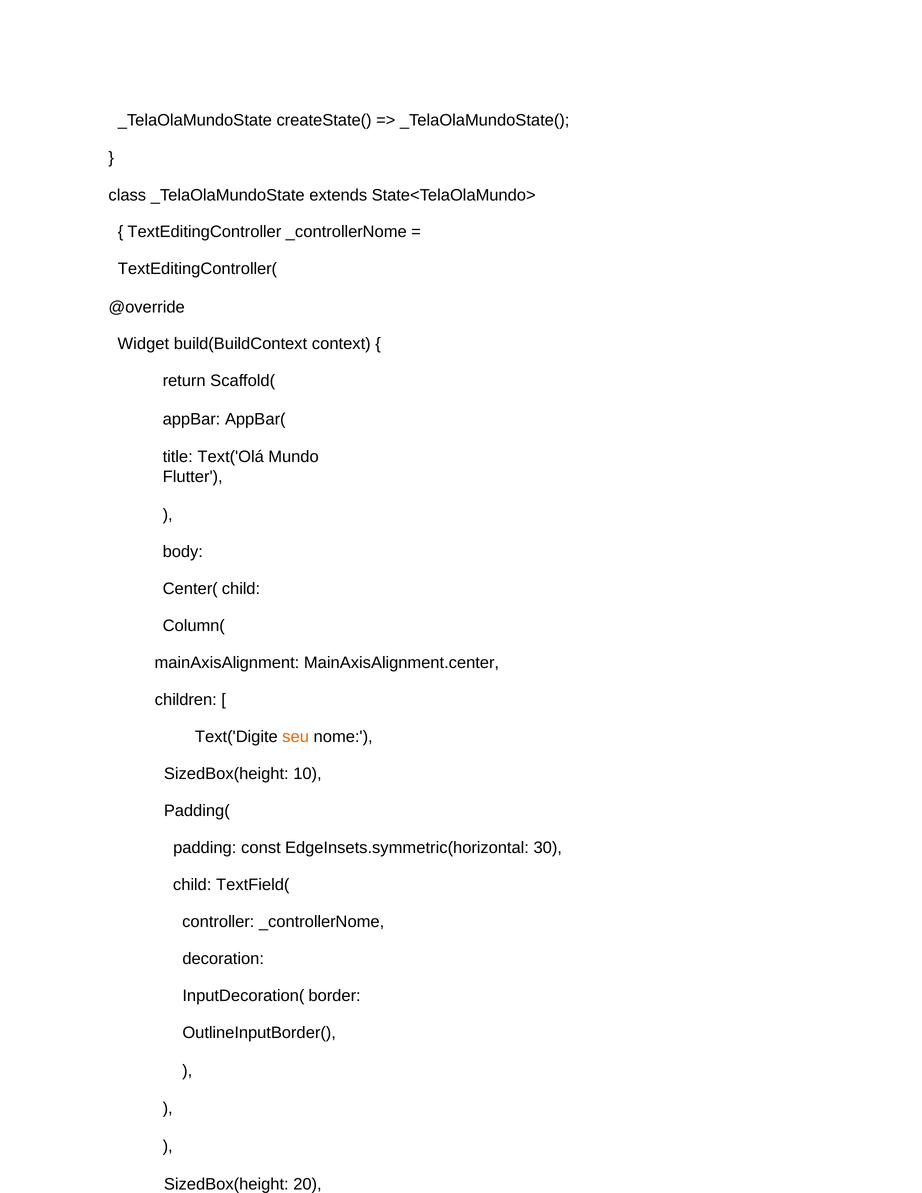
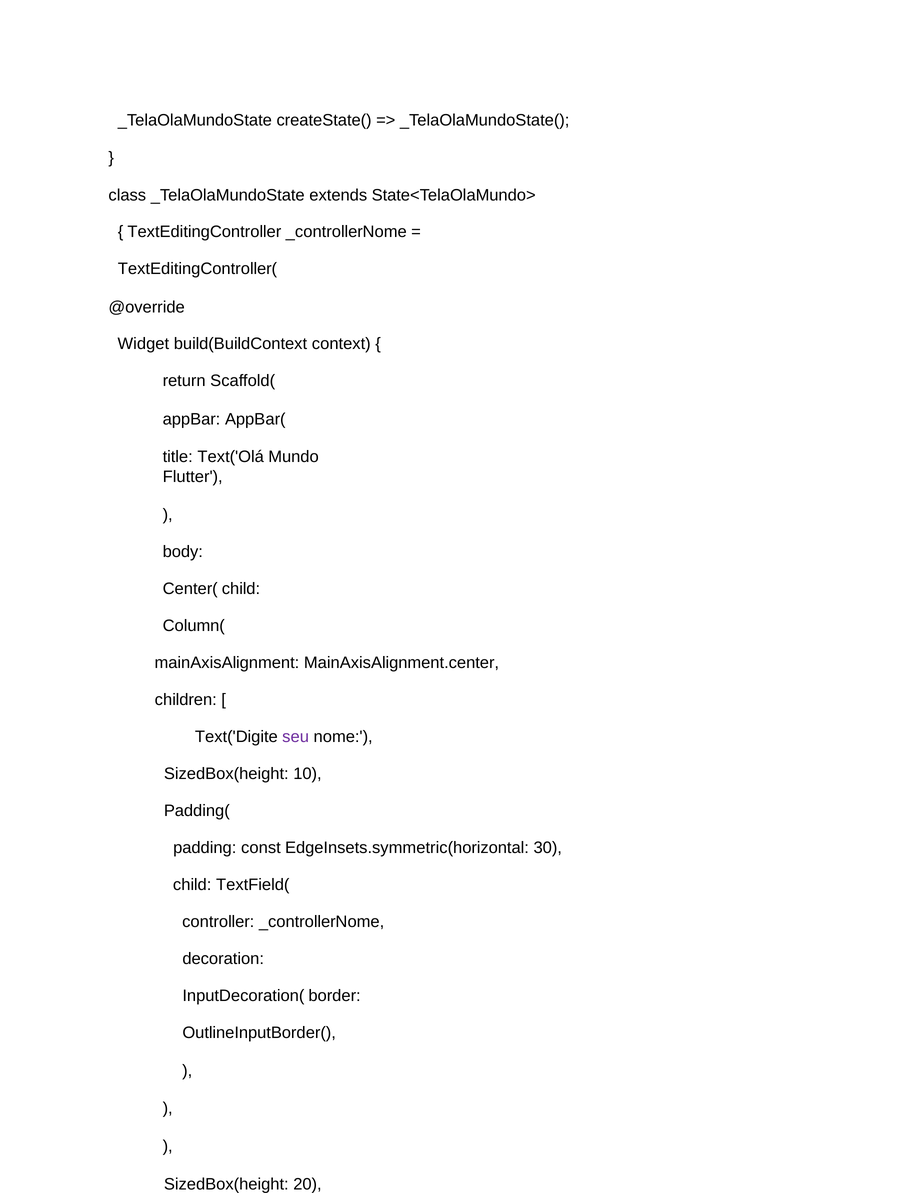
seu colour: orange -> purple (296, 737)
